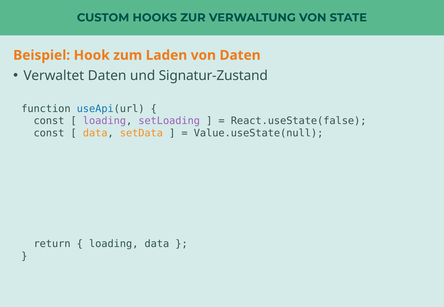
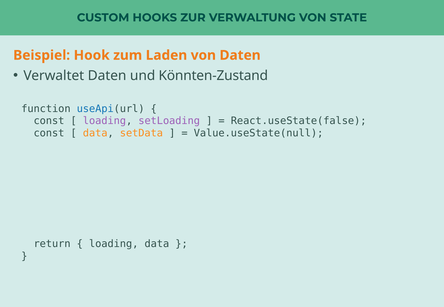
Signatur-Zustand: Signatur-Zustand -> Könnten-Zustand (213, 76)
